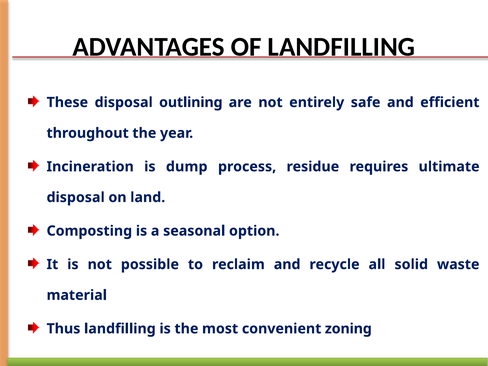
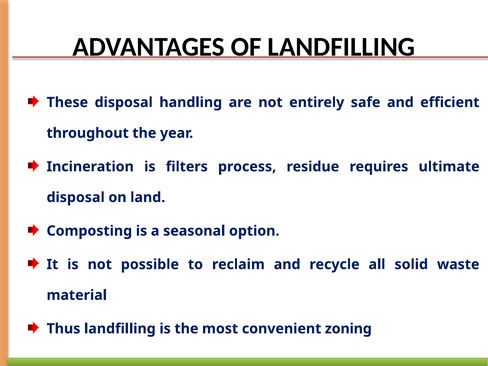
outlining: outlining -> handling (191, 102)
dump: dump -> filters (187, 167)
